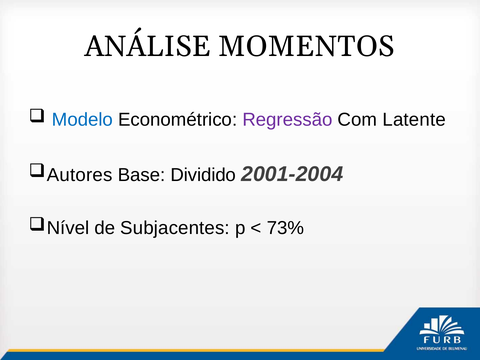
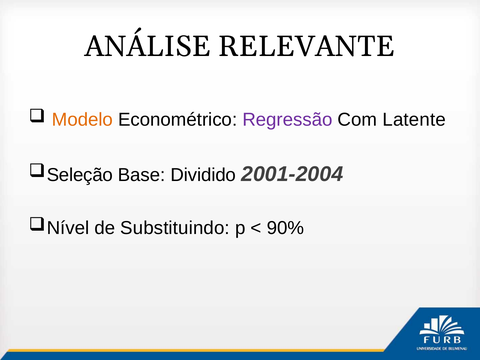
MOMENTOS: MOMENTOS -> RELEVANTE (307, 46)
Modelo colour: blue -> orange (82, 120)
Autores: Autores -> Seleção (80, 175)
Subjacentes: Subjacentes -> Substituindo (175, 228)
73%: 73% -> 90% (285, 228)
